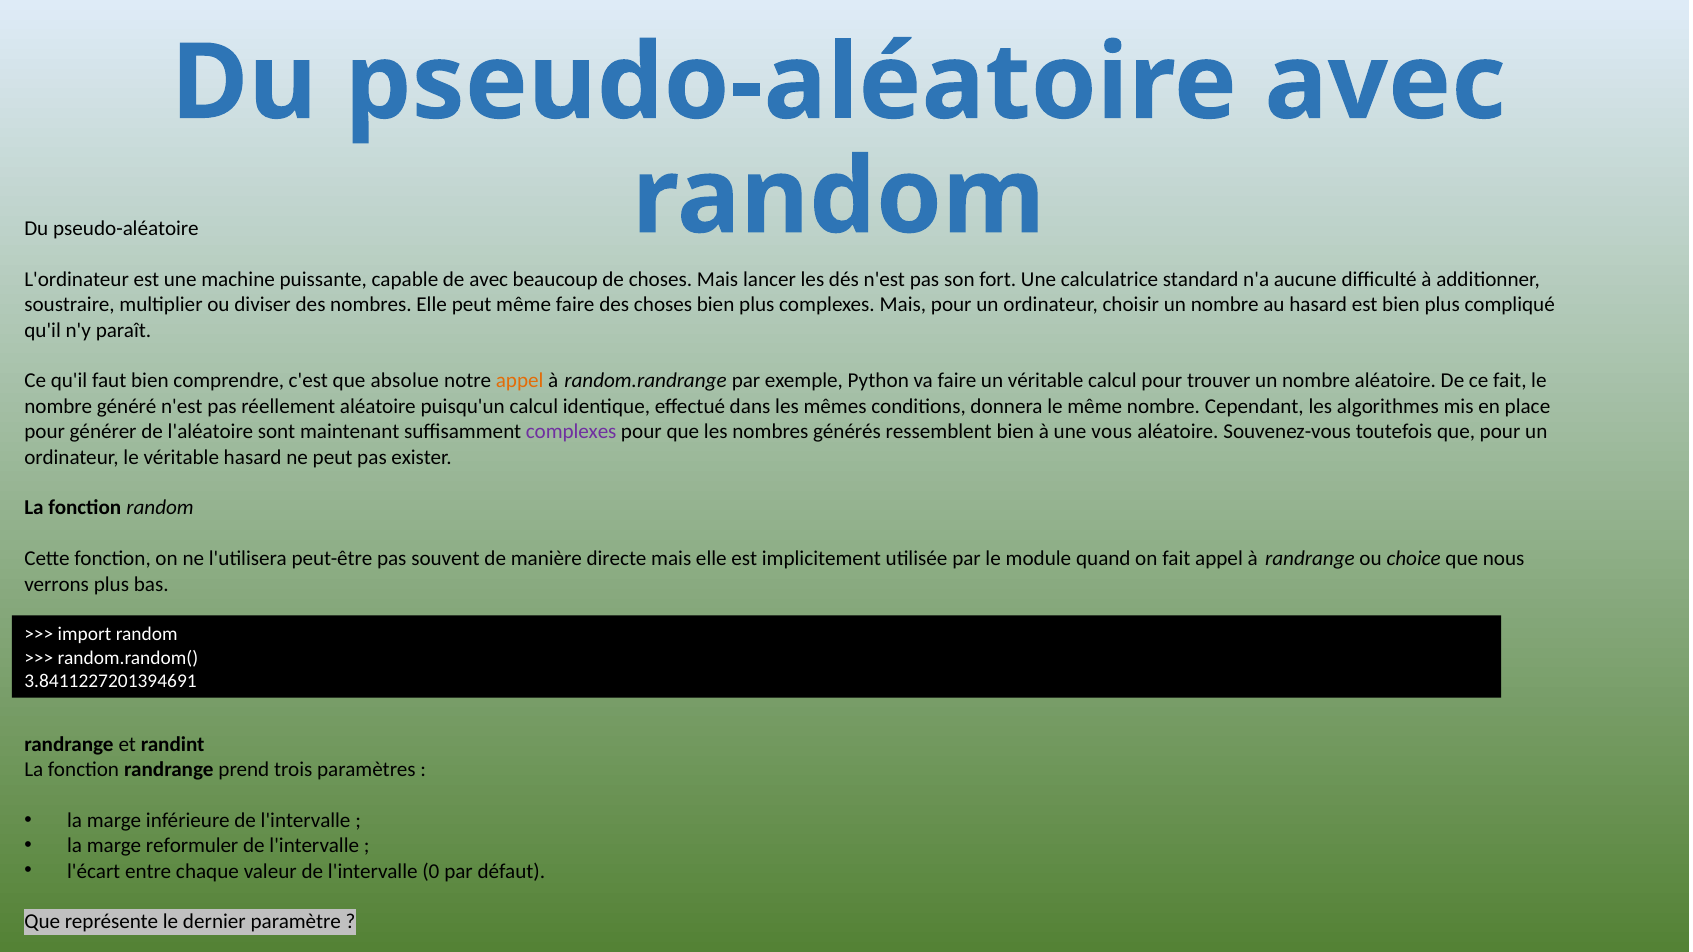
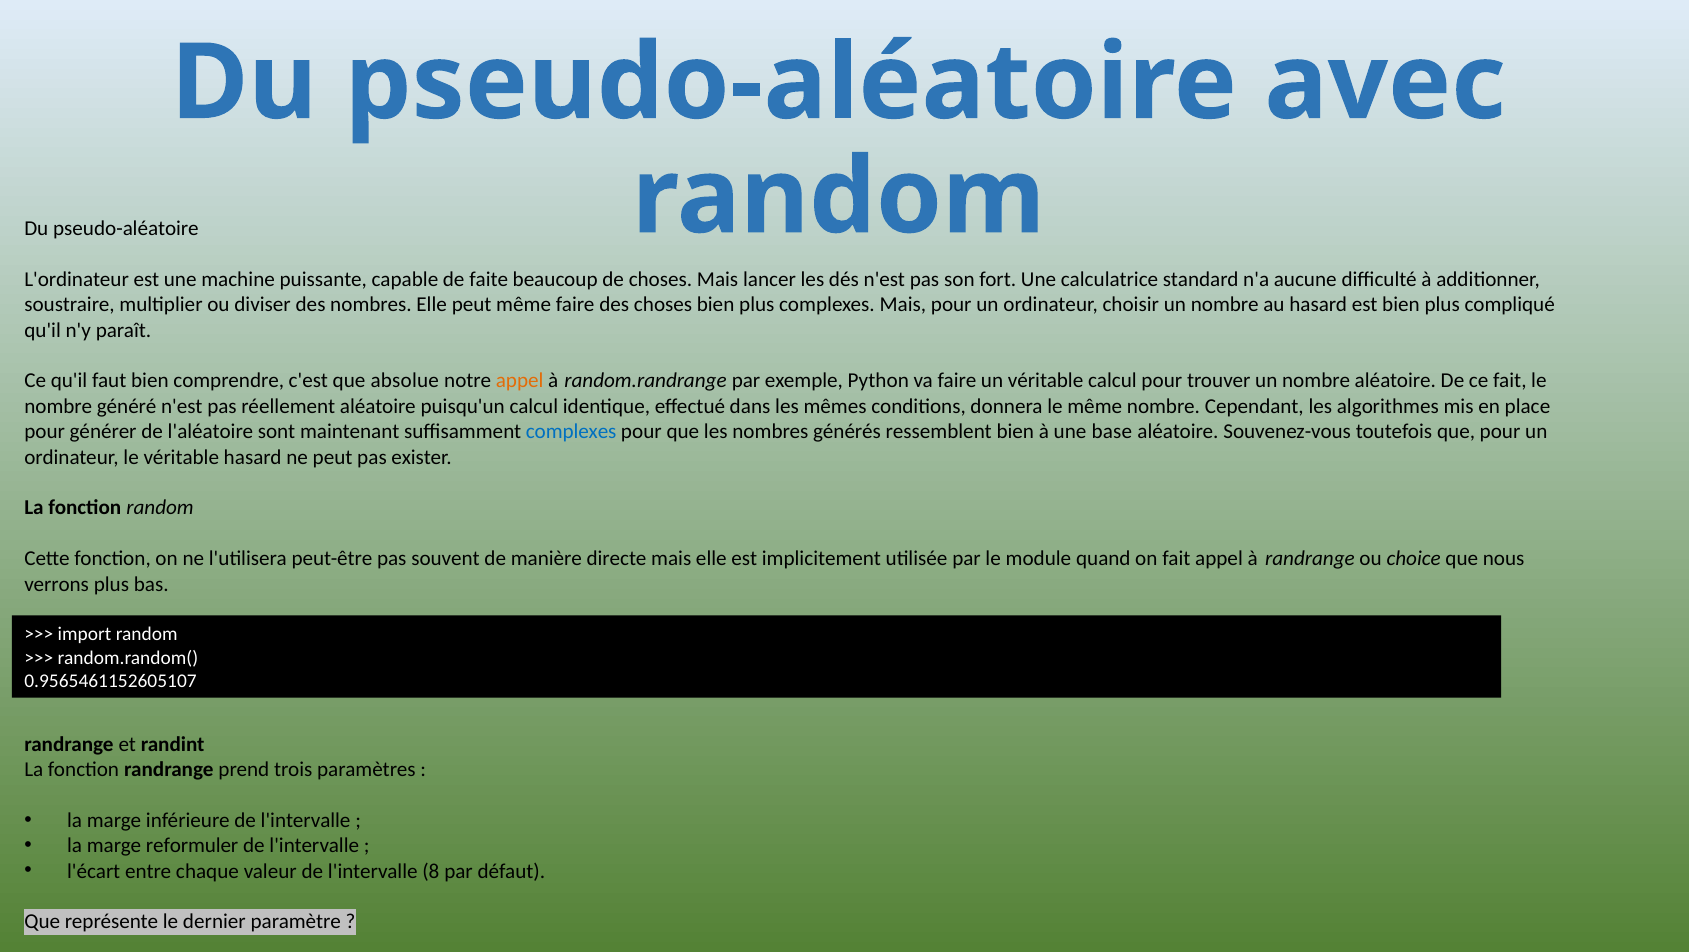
de avec: avec -> faite (489, 280)
complexes colour: purple -> blue (571, 432)
vous: vous -> base (1112, 432)
3.8411227201394691: 3.8411227201394691 -> 0.9565461152605107 (111, 681)
l'intervalle 0: 0 -> 8 (431, 871)
